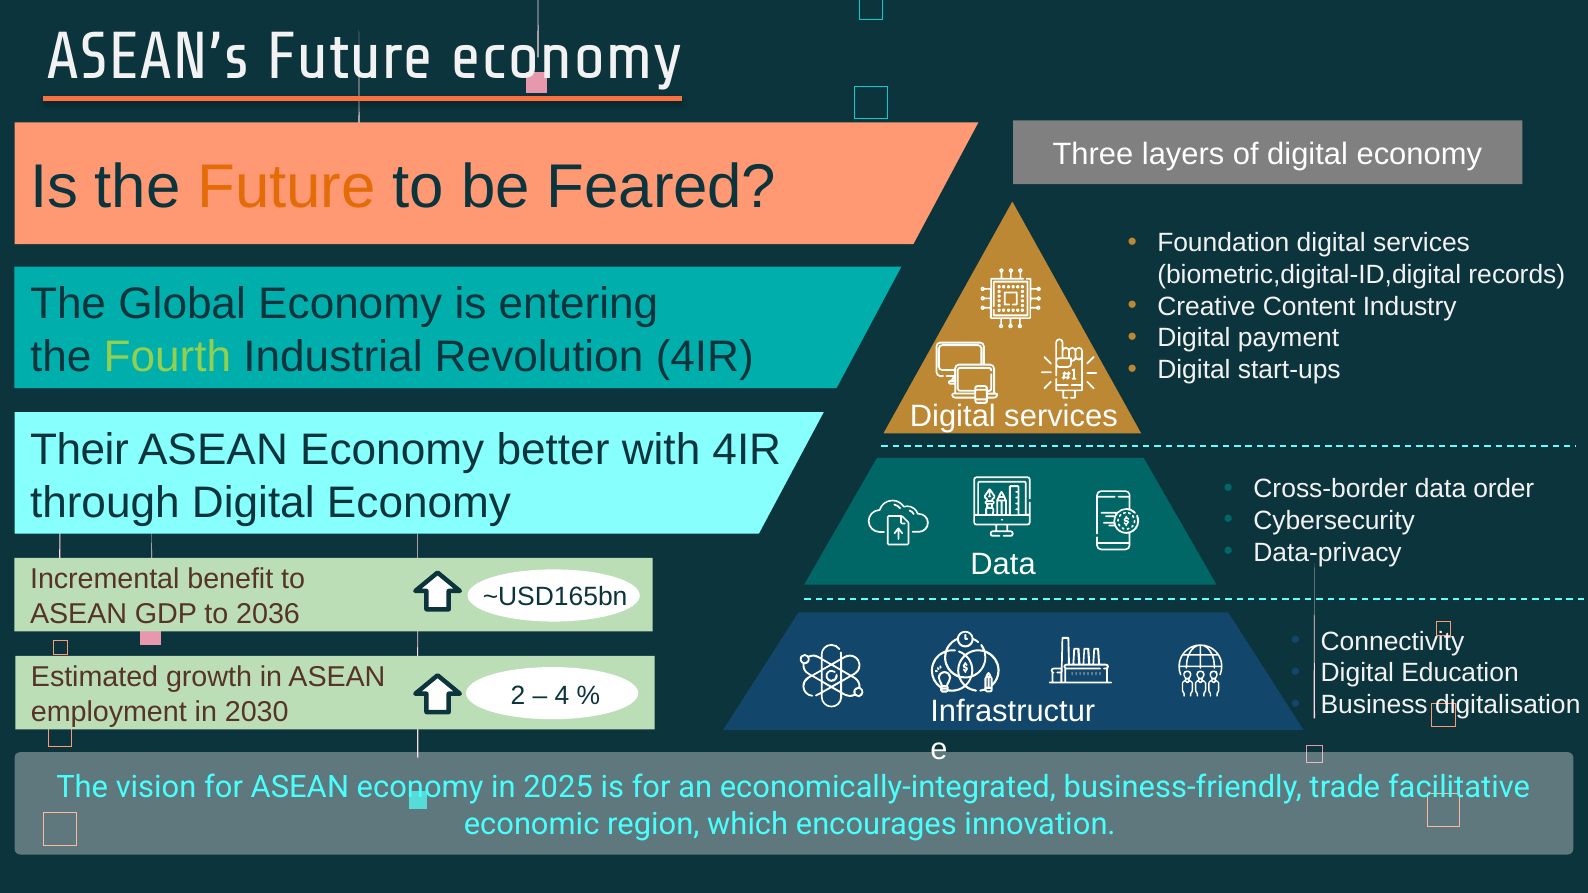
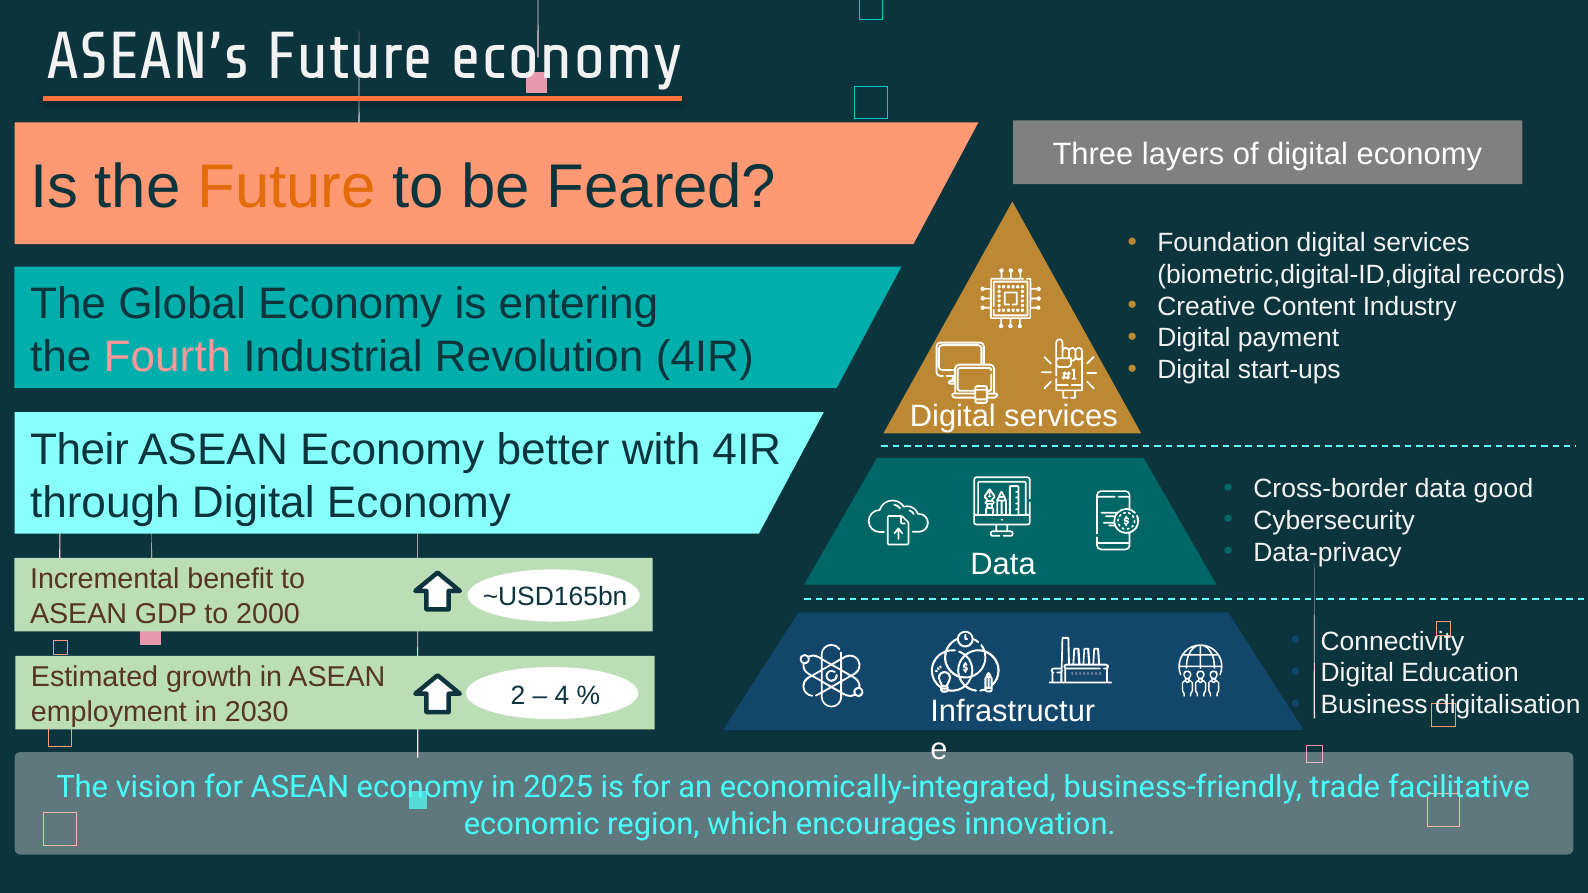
Fourth colour: light green -> pink (167, 357)
order: order -> good (1503, 489)
2036: 2036 -> 2000 (268, 614)
